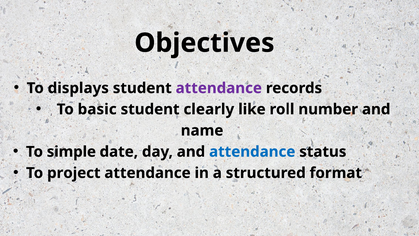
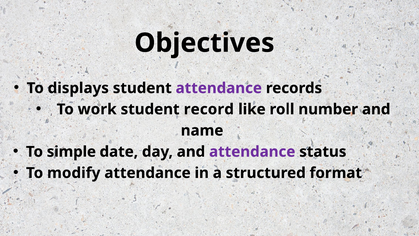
basic: basic -> work (97, 109)
clearly: clearly -> record (209, 109)
attendance colour: blue -> purple (252, 152)
project: project -> modify (74, 173)
